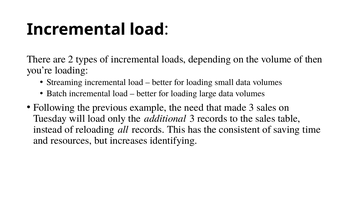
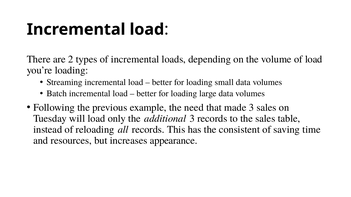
of then: then -> load (314, 59)
identifying: identifying -> appearance (174, 141)
